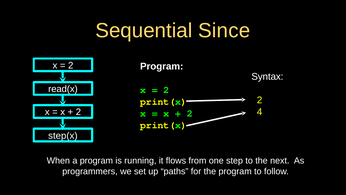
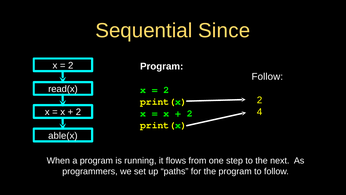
Syntax: Syntax -> Follow (267, 77)
step(x: step(x -> able(x (63, 135)
